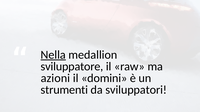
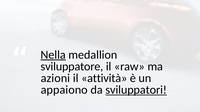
domini: domini -> attività (104, 78)
strumenti: strumenti -> appaiono (64, 90)
sviluppatori underline: none -> present (136, 90)
